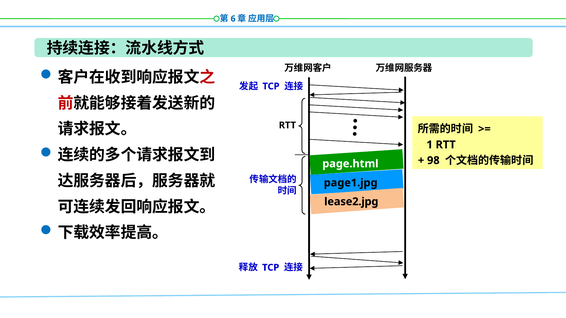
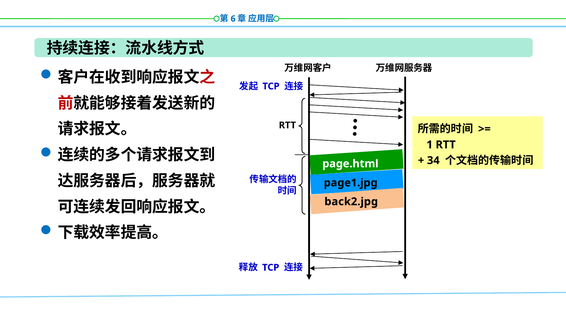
98: 98 -> 34 (433, 161)
lease2.jpg: lease2.jpg -> back2.jpg (351, 202)
